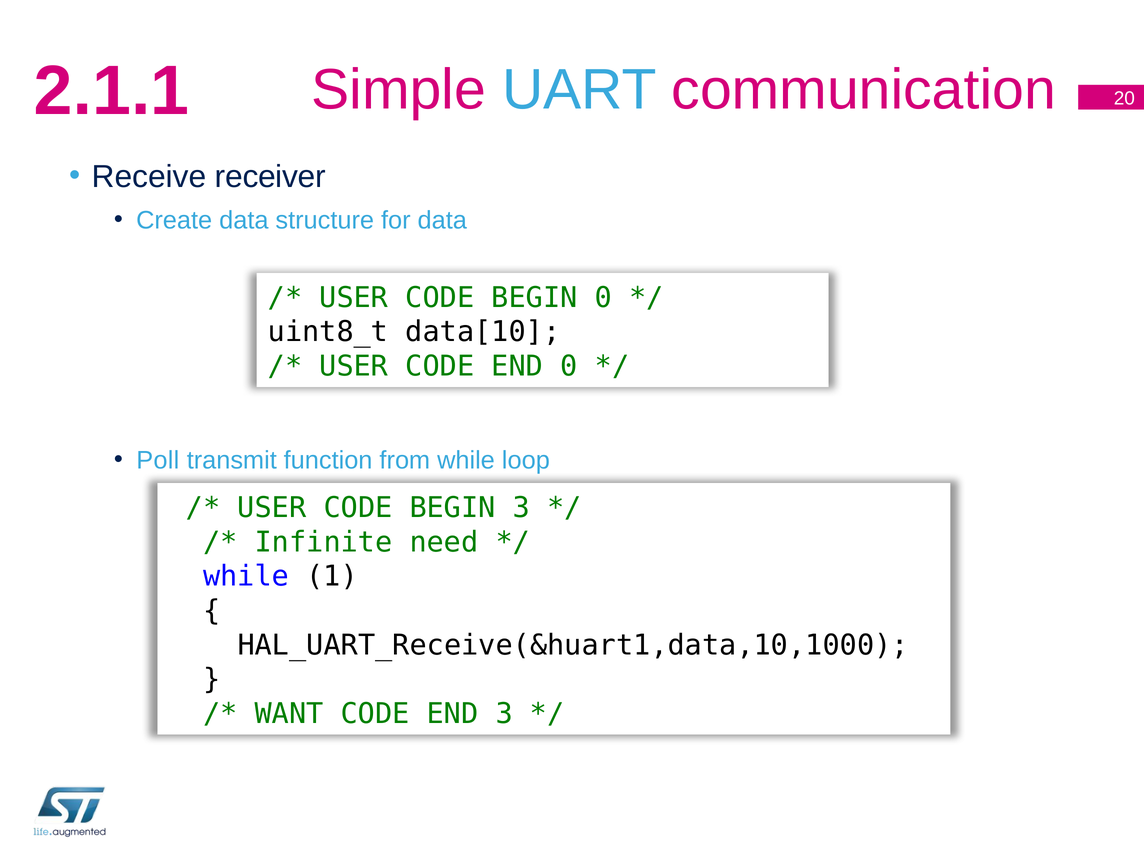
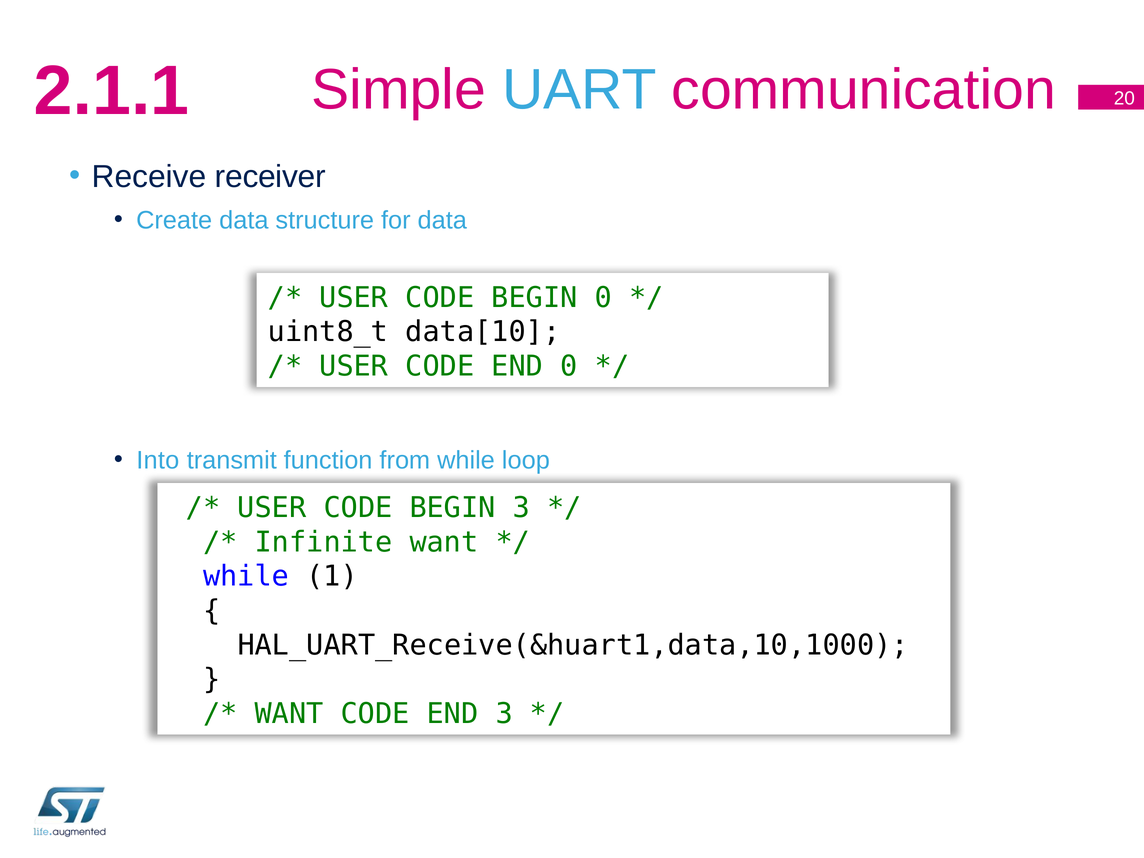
Poll: Poll -> Into (158, 460)
Infinite need: need -> want (444, 542)
